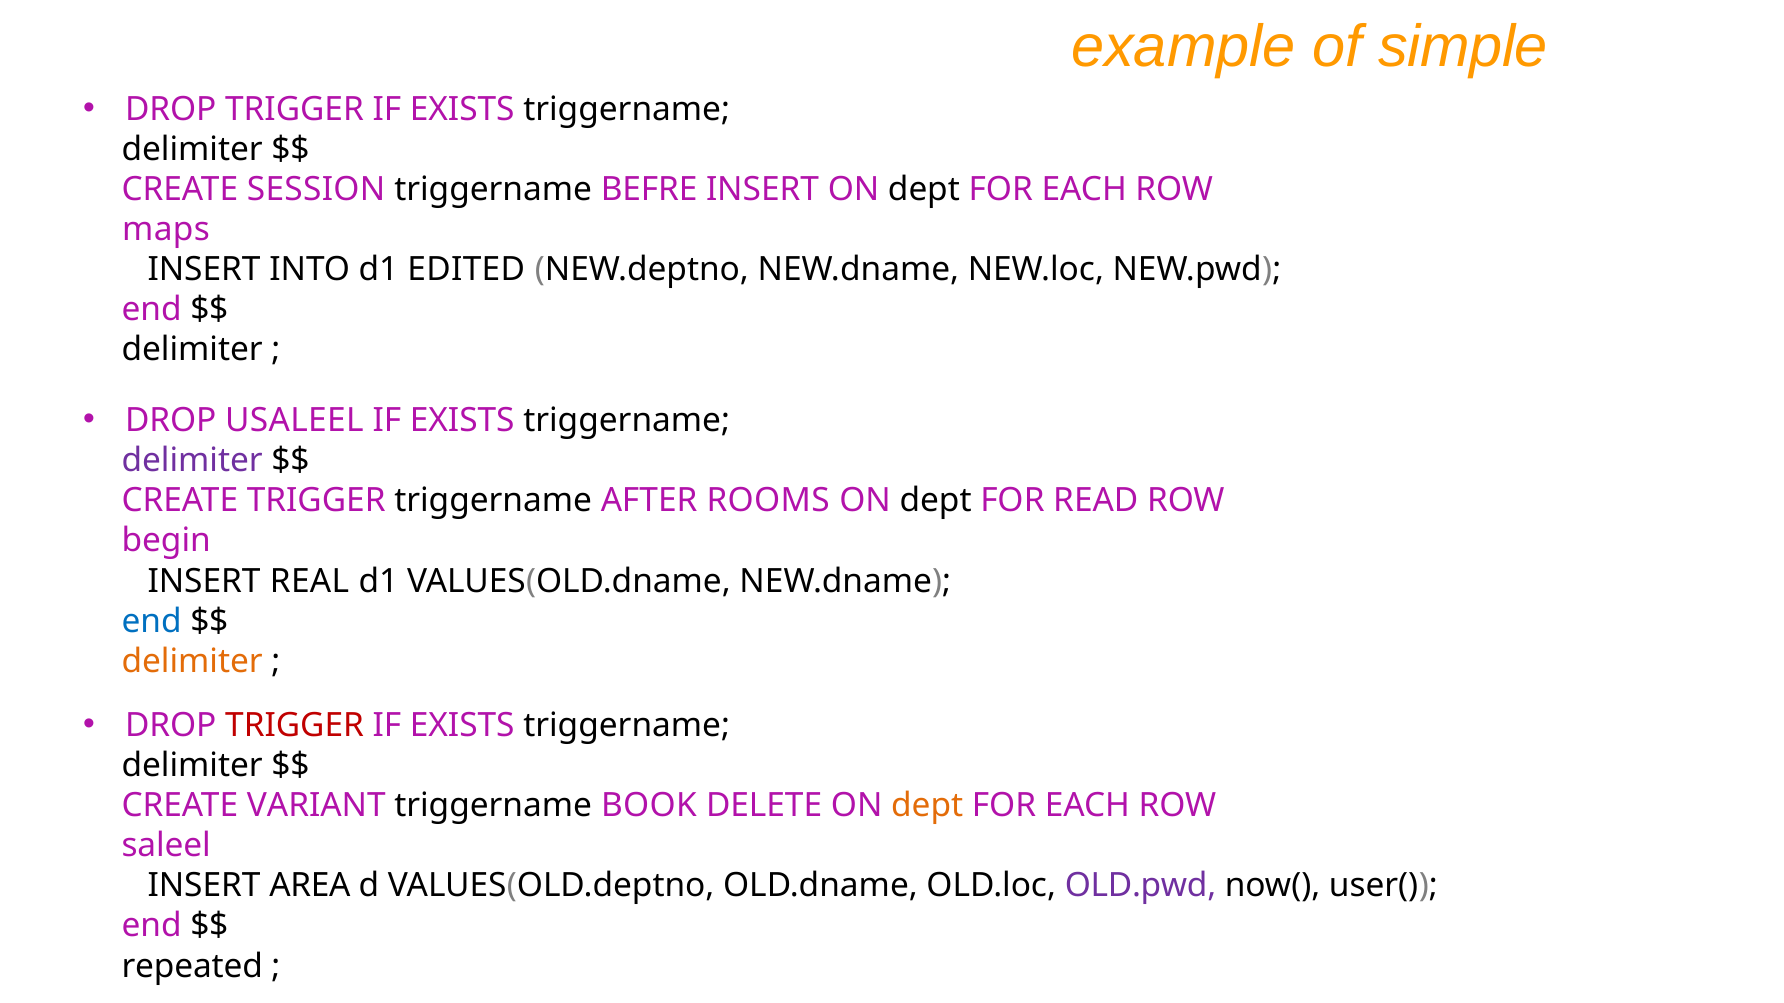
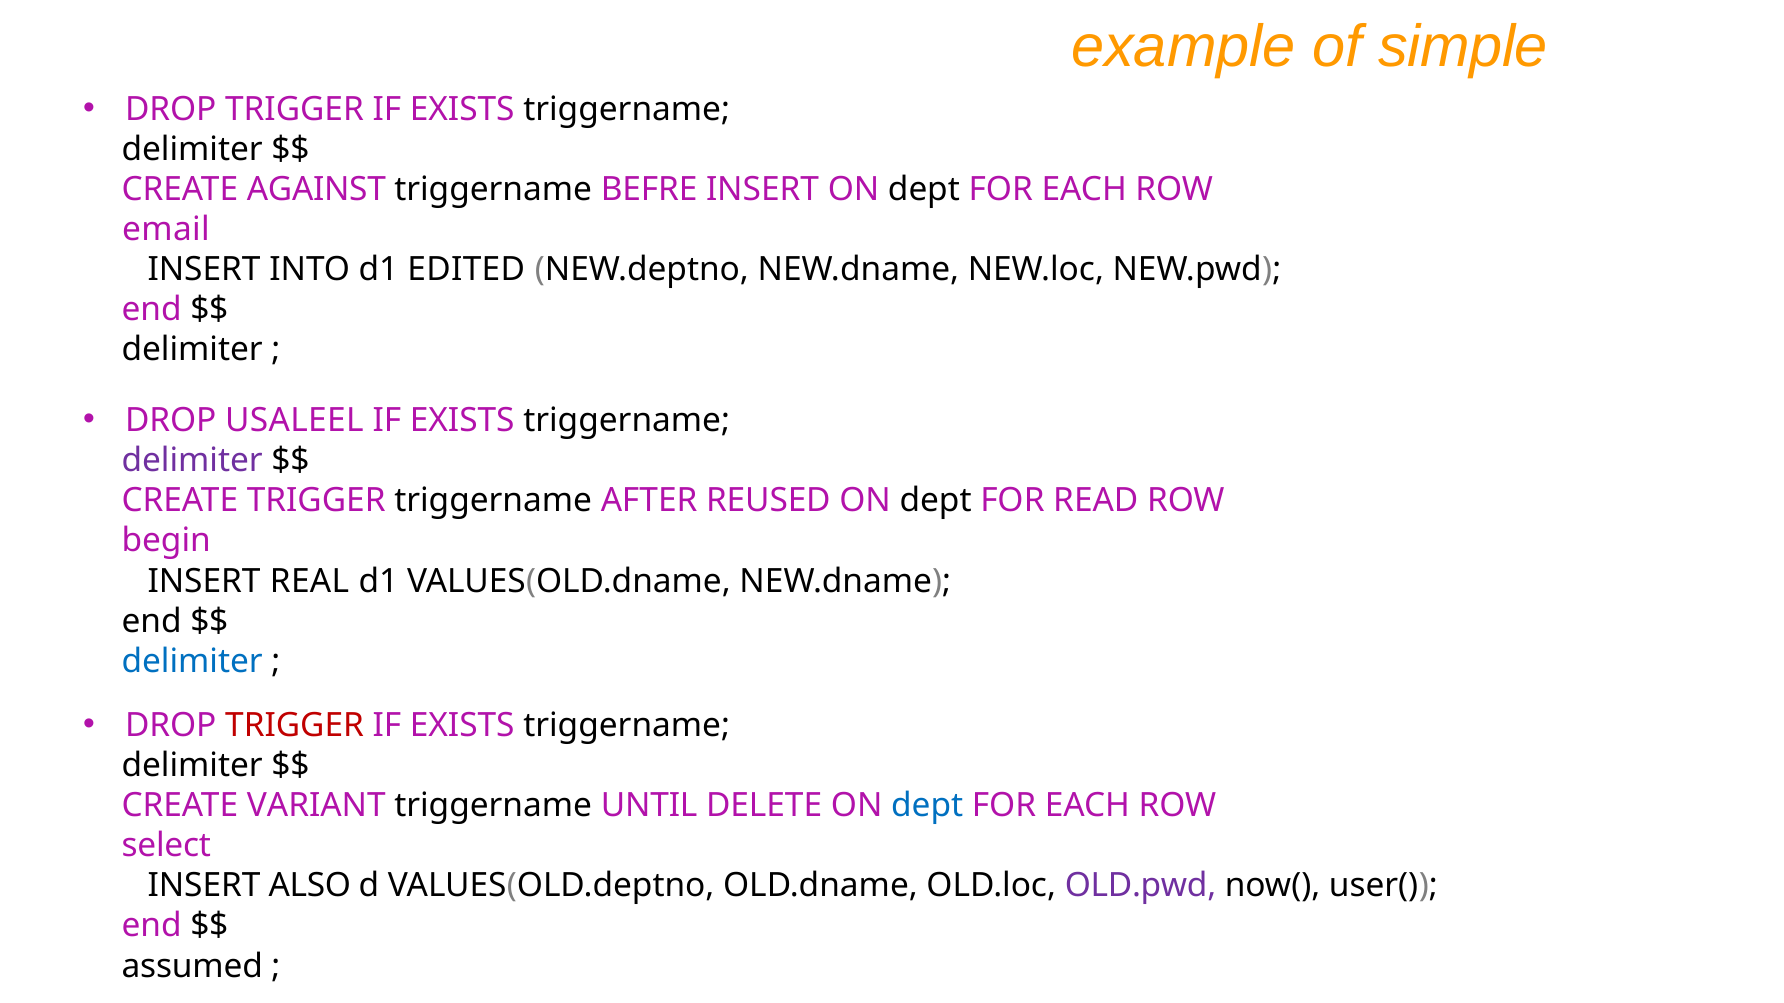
SESSION: SESSION -> AGAINST (316, 190)
maps: maps -> email (166, 230)
ROOMS: ROOMS -> REUSED (768, 501)
end colour: blue -> black (152, 622)
delimiter colour: orange -> blue (192, 662)
BOOK: BOOK -> UNTIL (649, 806)
dept colour: orange -> blue (927, 806)
saleel: saleel -> select (166, 846)
AREA: AREA -> ALSO (310, 886)
repeated: repeated -> assumed (192, 966)
